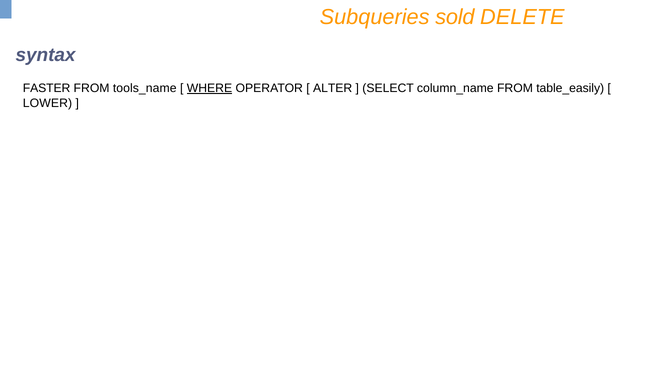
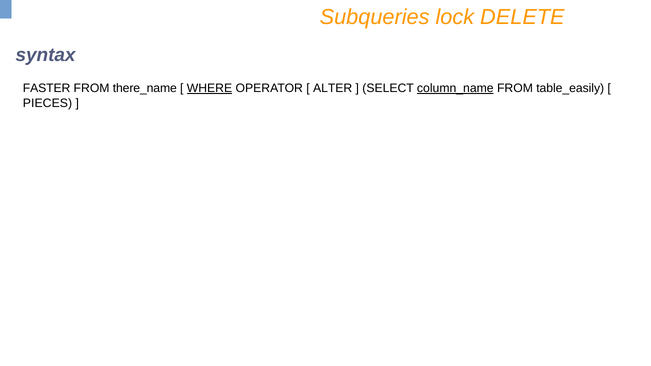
sold: sold -> lock (455, 17)
tools_name: tools_name -> there_name (145, 88)
column_name underline: none -> present (455, 88)
LOWER: LOWER -> PIECES (47, 103)
